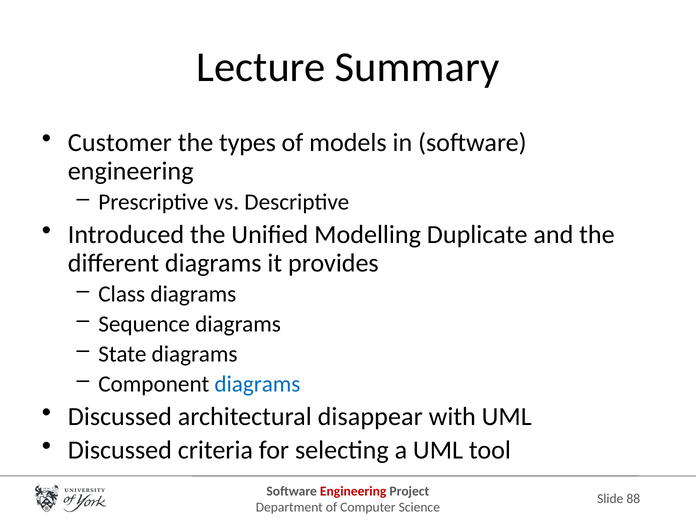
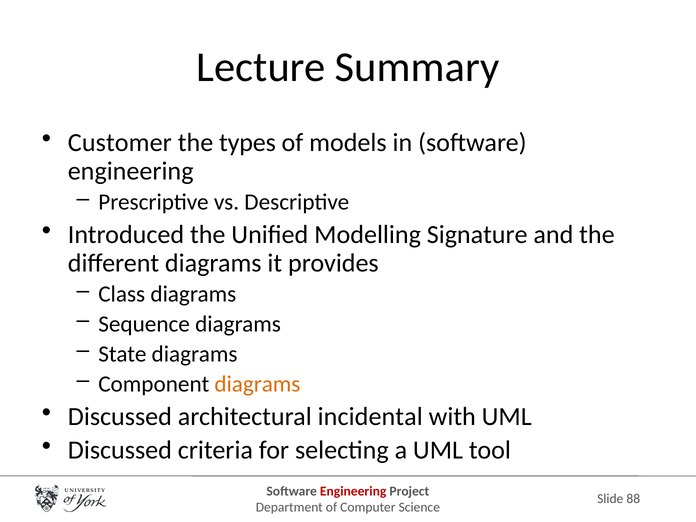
Duplicate: Duplicate -> Signature (477, 235)
diagrams colour: blue -> orange (257, 384)
disappear: disappear -> incidental (370, 416)
